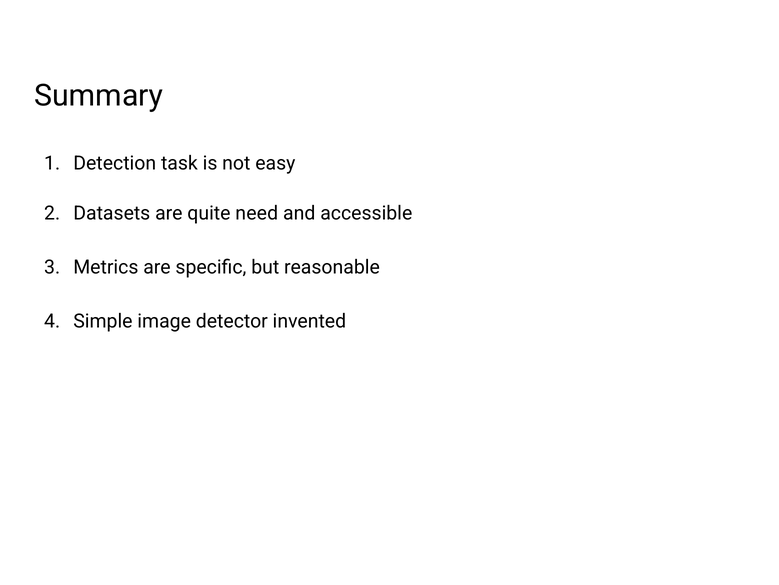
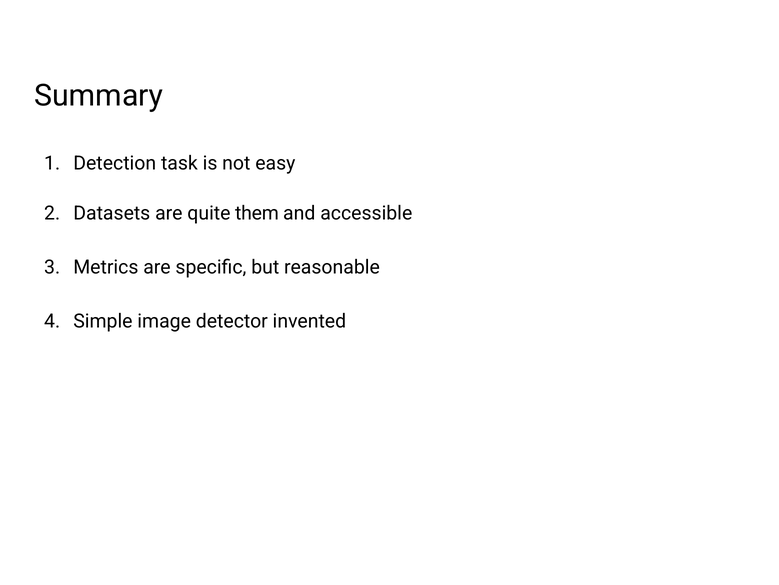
need: need -> them (257, 213)
